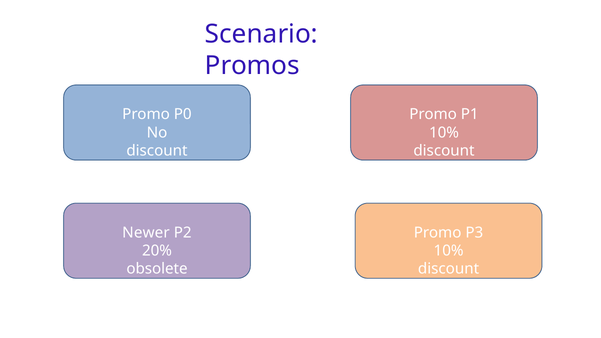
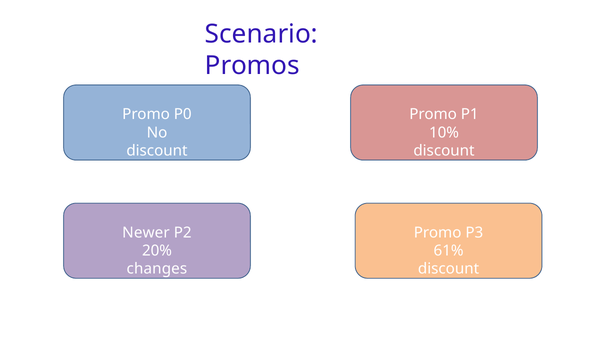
10%: 10% -> 61% (449, 251)
obsolete: obsolete -> changes (157, 269)
